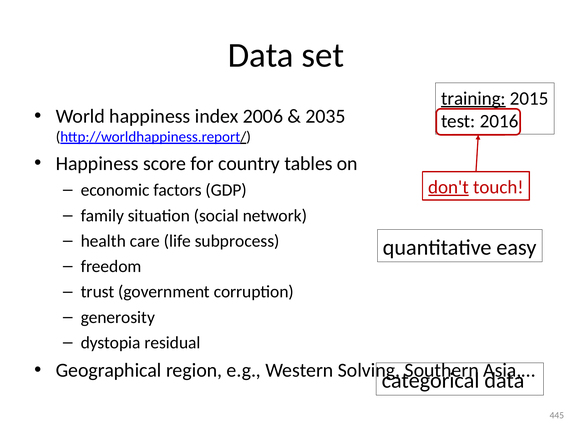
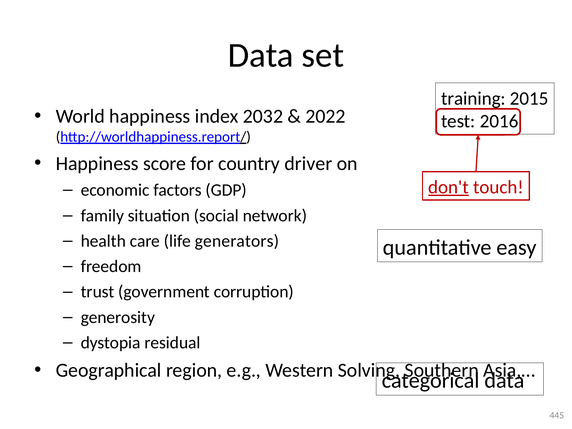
training underline: present -> none (473, 98)
2006: 2006 -> 2032 (263, 116)
2035: 2035 -> 2022 (326, 116)
tables: tables -> driver (308, 163)
subprocess: subprocess -> generators (237, 241)
